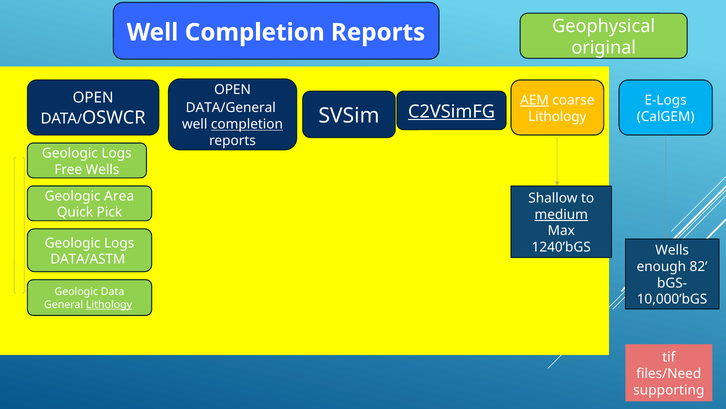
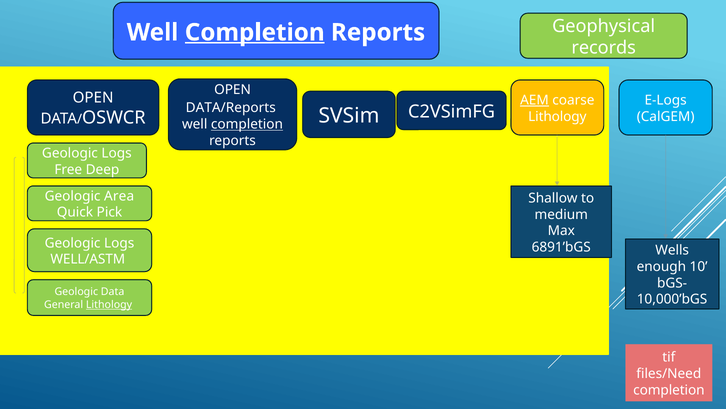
Completion underline: none -> present (255, 32)
original: original -> records (604, 48)
DATA/General: DATA/General -> DATA/Reports (231, 108)
C2VSimFG underline: present -> none (452, 111)
Free Wells: Wells -> Deep (102, 169)
medium underline: present -> none (561, 214)
1240’bGS: 1240’bGS -> 6891’bGS (561, 247)
DATA/ASTM: DATA/ASTM -> WELL/ASTM (88, 259)
82: 82 -> 10 (699, 266)
supporting: supporting -> completion (669, 389)
